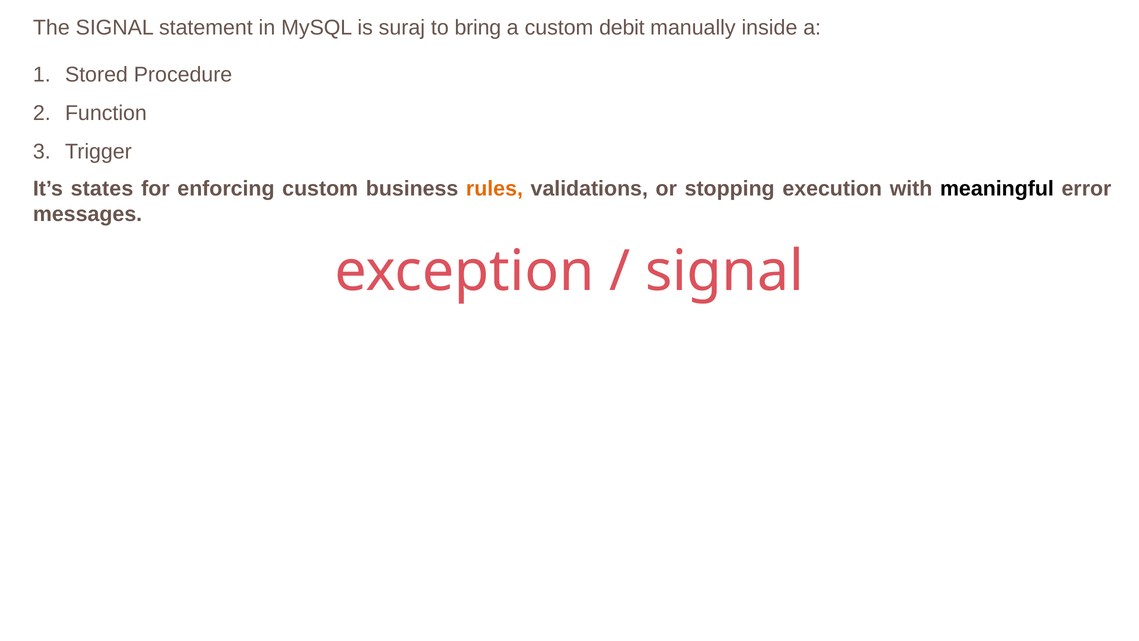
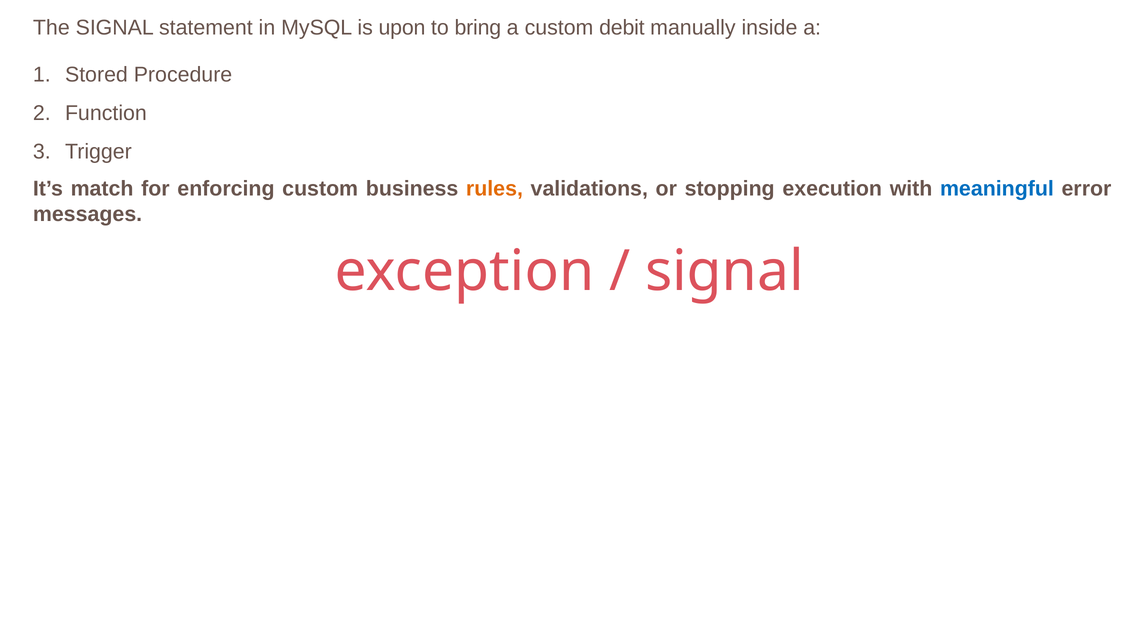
suraj: suraj -> upon (402, 28)
states: states -> match (102, 189)
meaningful colour: black -> blue (997, 189)
